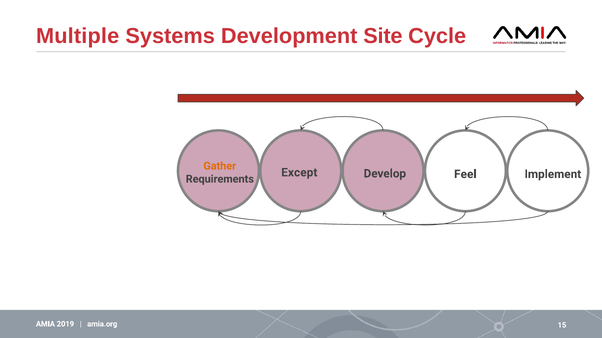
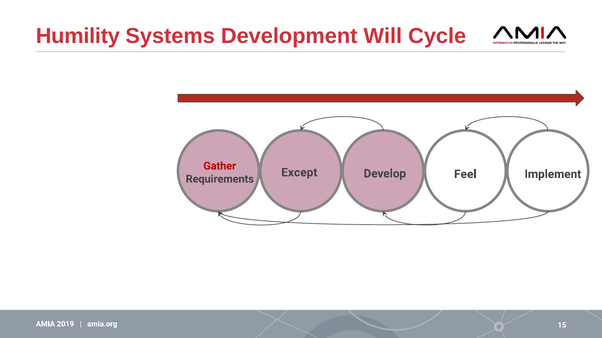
Multiple: Multiple -> Humility (78, 36)
Site: Site -> Will (383, 36)
Gather colour: orange -> red (220, 166)
